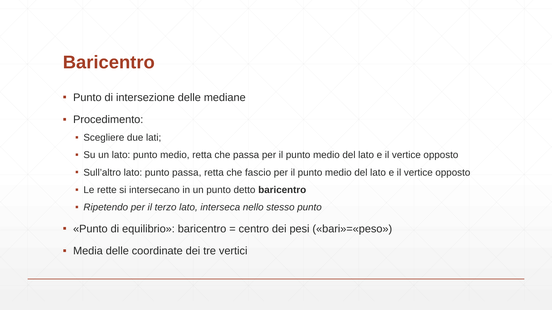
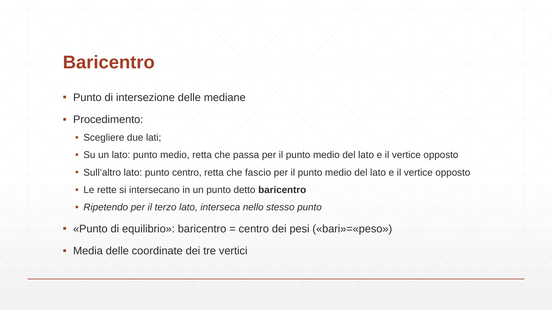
punto passa: passa -> centro (187, 173)
